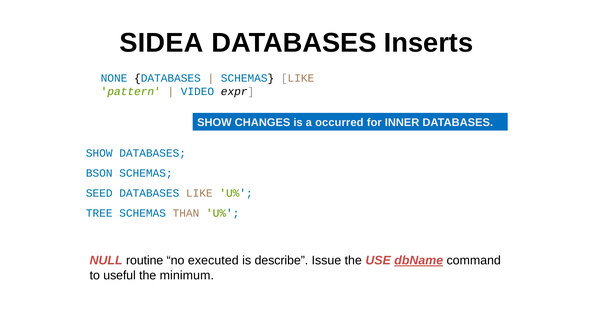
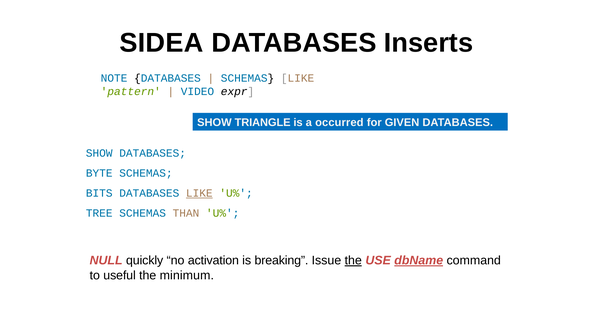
NONE: NONE -> NOTE (114, 78)
CHANGES: CHANGES -> TRIANGLE (263, 123)
INNER: INNER -> GIVEN (402, 123)
BSON: BSON -> BYTE (99, 173)
SEED: SEED -> BITS (99, 193)
LIKE underline: none -> present (199, 193)
routine: routine -> quickly (145, 261)
executed: executed -> activation (213, 261)
describe: describe -> breaking (281, 261)
the underline: none -> present (353, 261)
